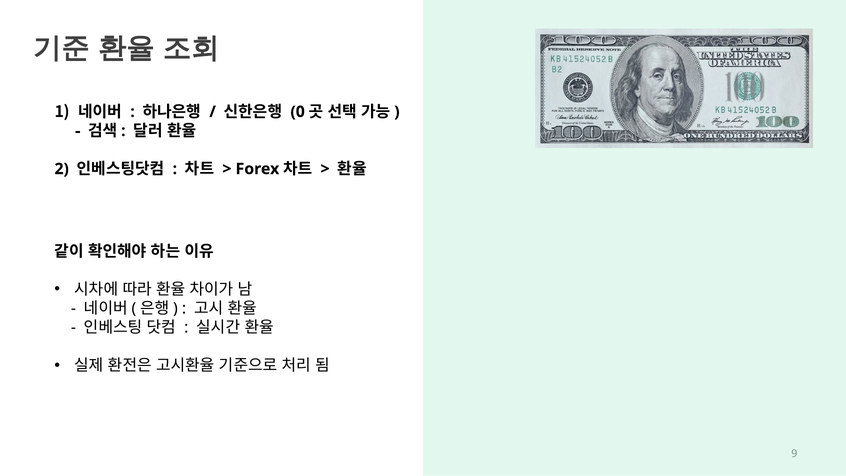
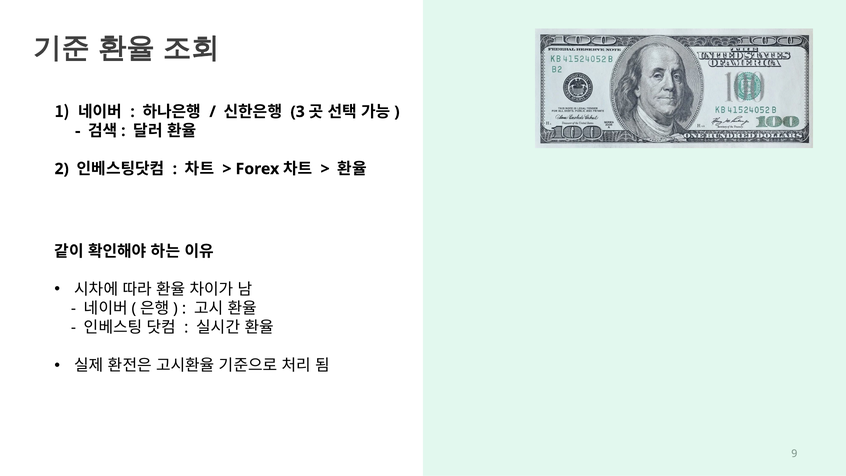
0: 0 -> 3 (298, 112)
